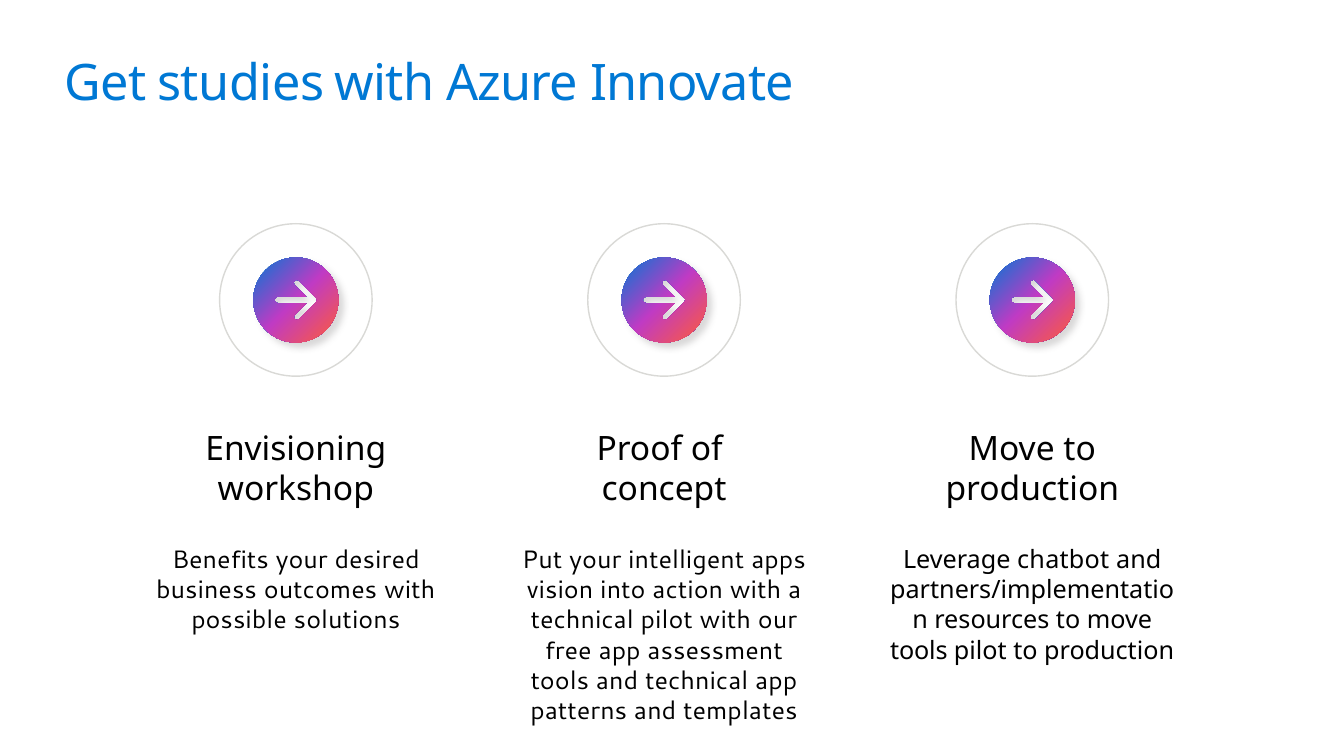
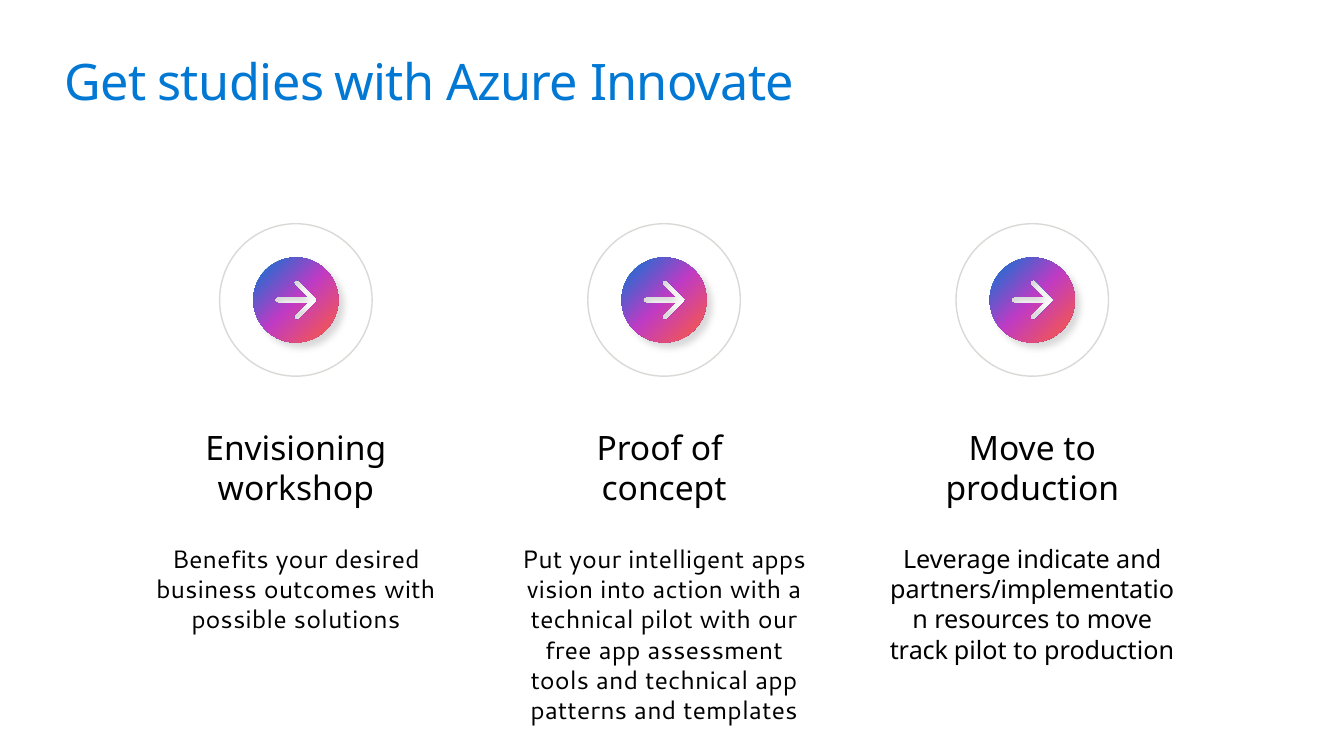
chatbot: chatbot -> indicate (1063, 561)
tools: tools -> track (919, 651)
